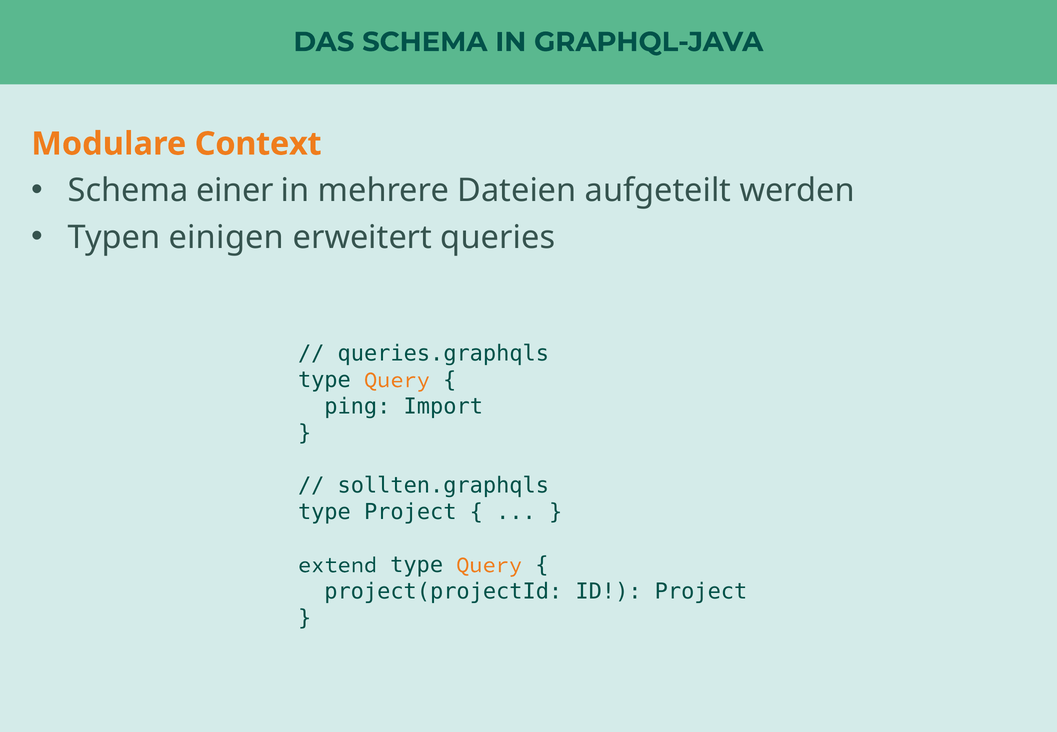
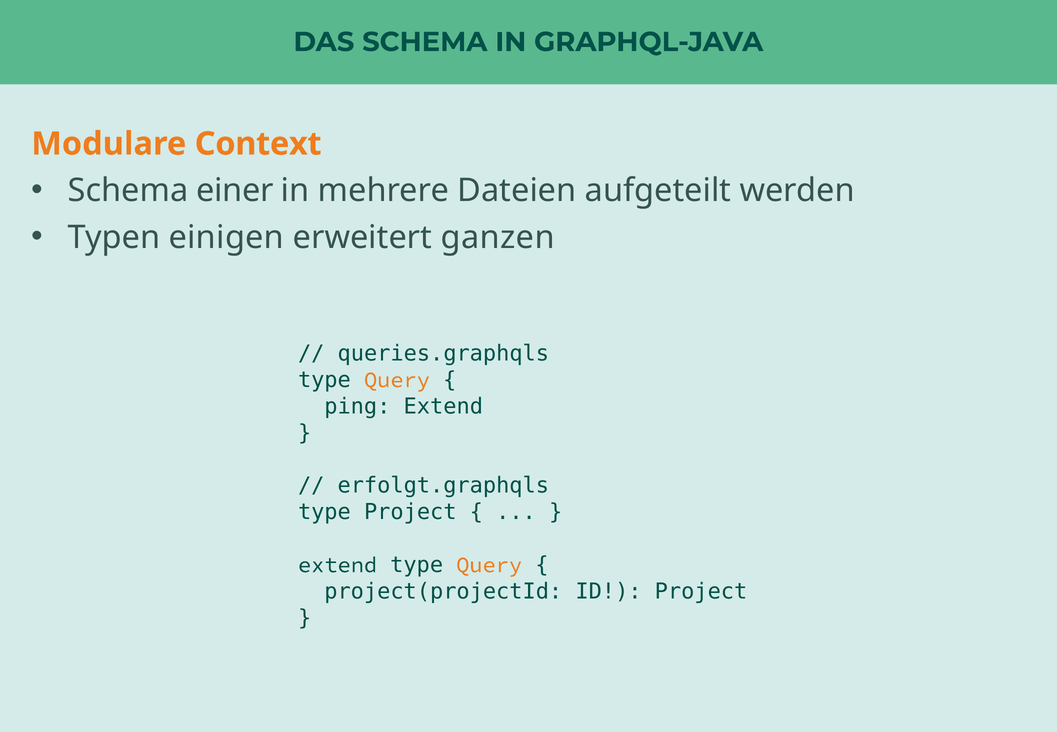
queries: queries -> ganzen (498, 237)
ping Import: Import -> Extend (443, 406)
sollten.graphqls: sollten.graphqls -> erfolgt.graphqls (443, 485)
